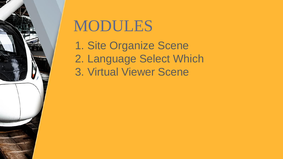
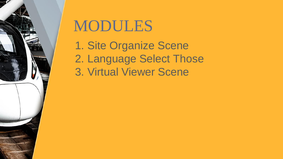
Which: Which -> Those (189, 59)
